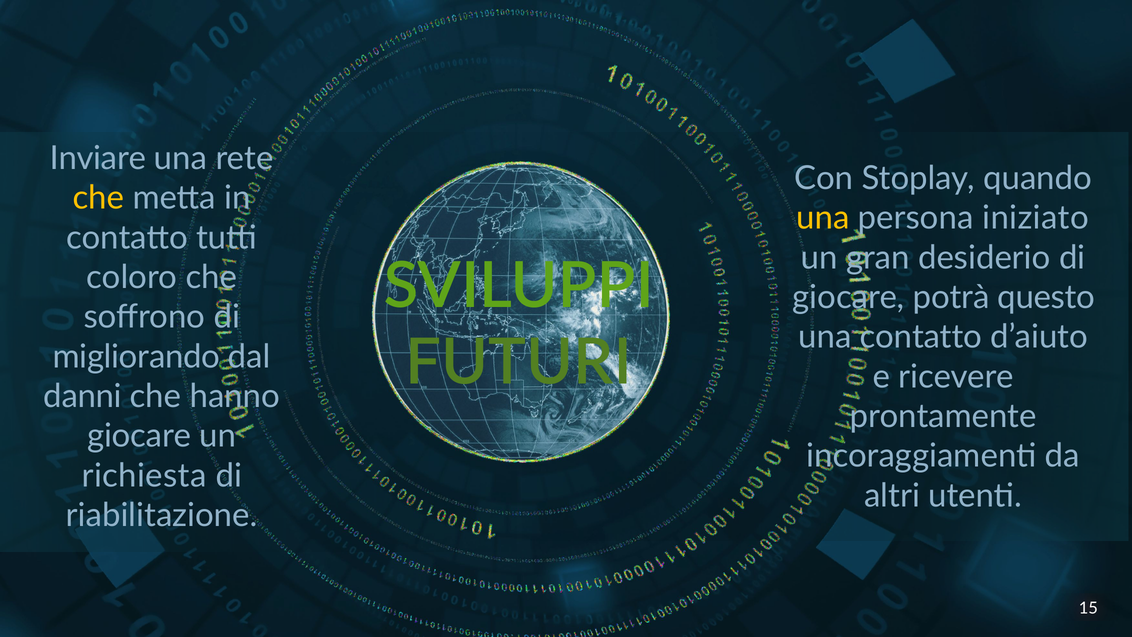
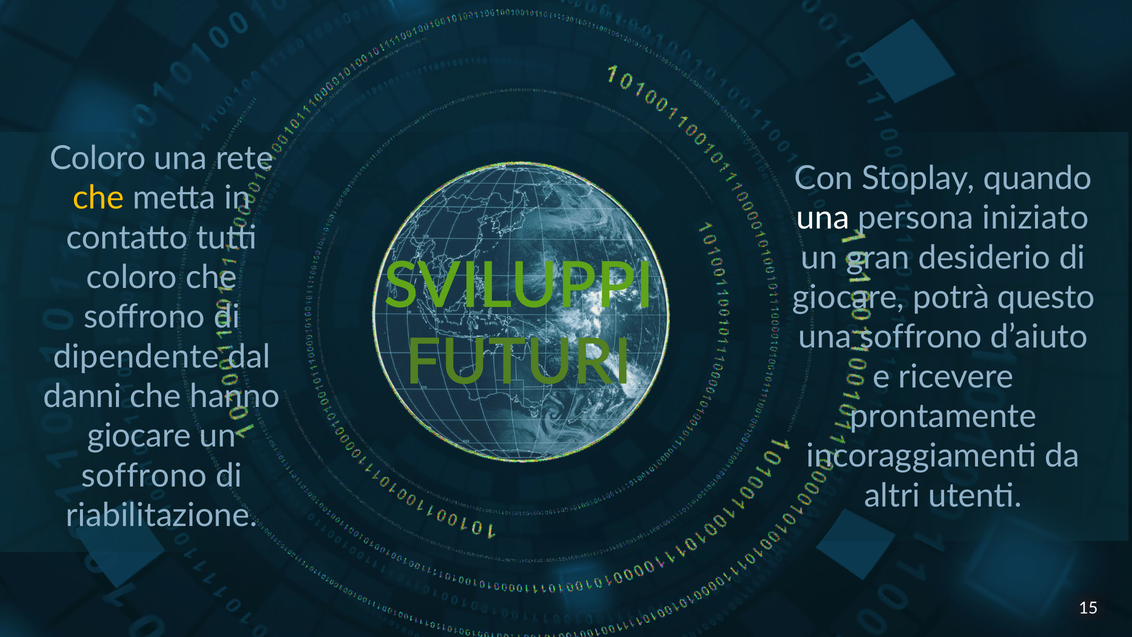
Inviare: Inviare -> Coloro (98, 158)
una colour: yellow -> white (823, 218)
una contatto: contatto -> soffrono (921, 337)
migliorando: migliorando -> dipendente (136, 357)
richiesta: richiesta -> soffrono (144, 475)
